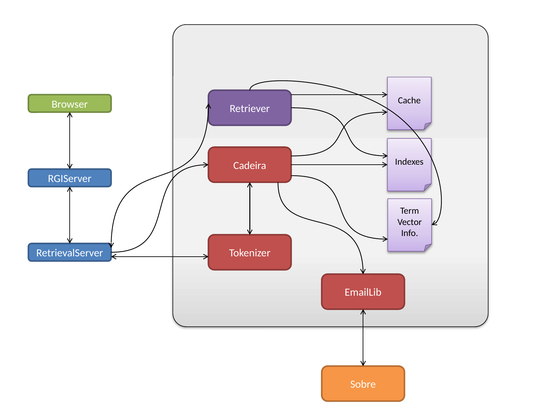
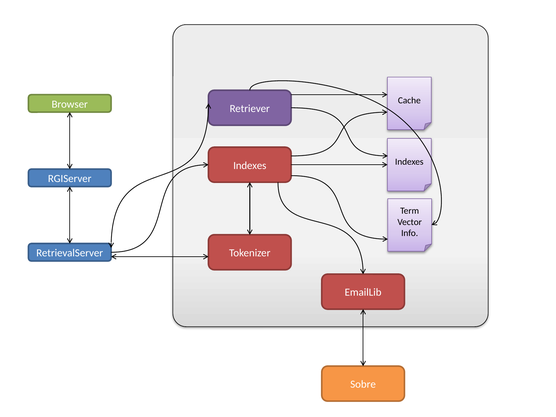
Cadeira: Cadeira -> Indexes (250, 165)
